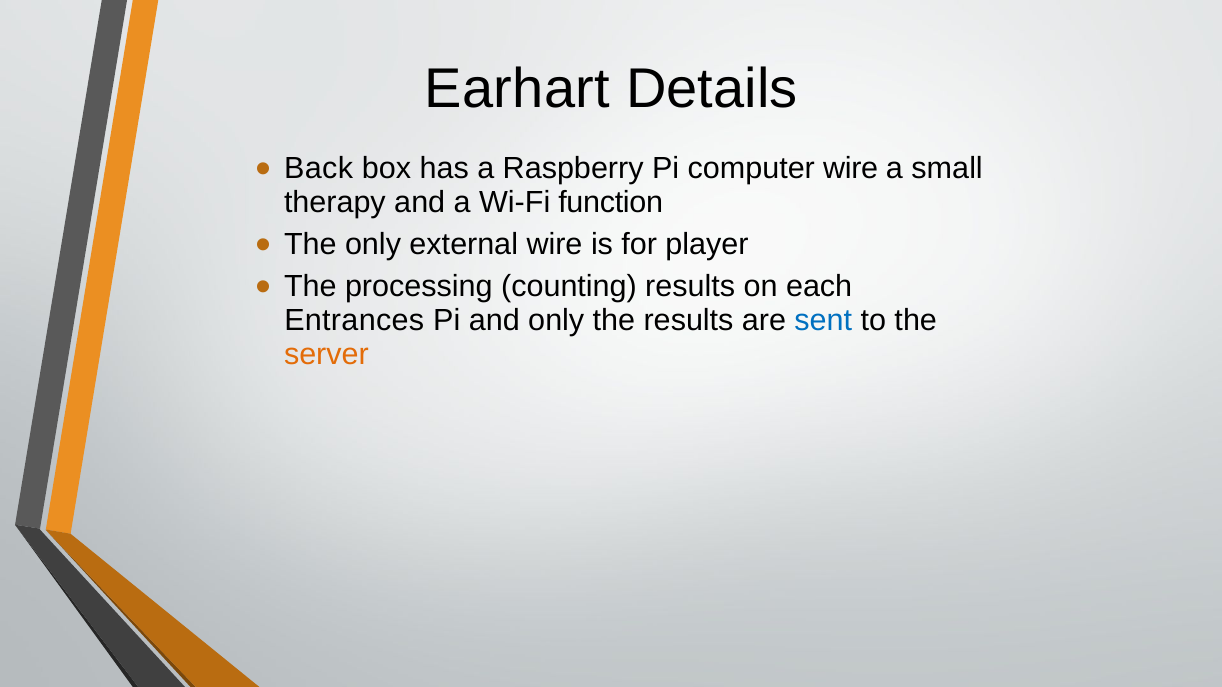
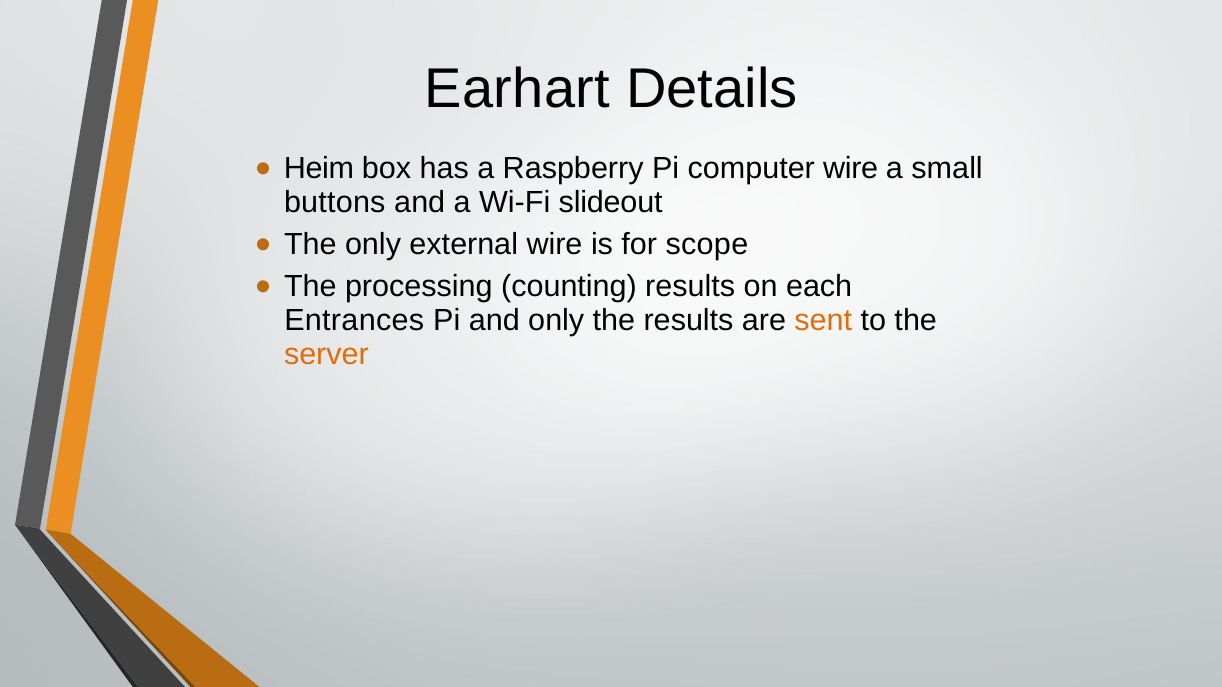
Back: Back -> Heim (319, 169)
therapy: therapy -> buttons (335, 203)
function: function -> slideout (611, 203)
player: player -> scope (707, 245)
sent colour: blue -> orange (823, 321)
